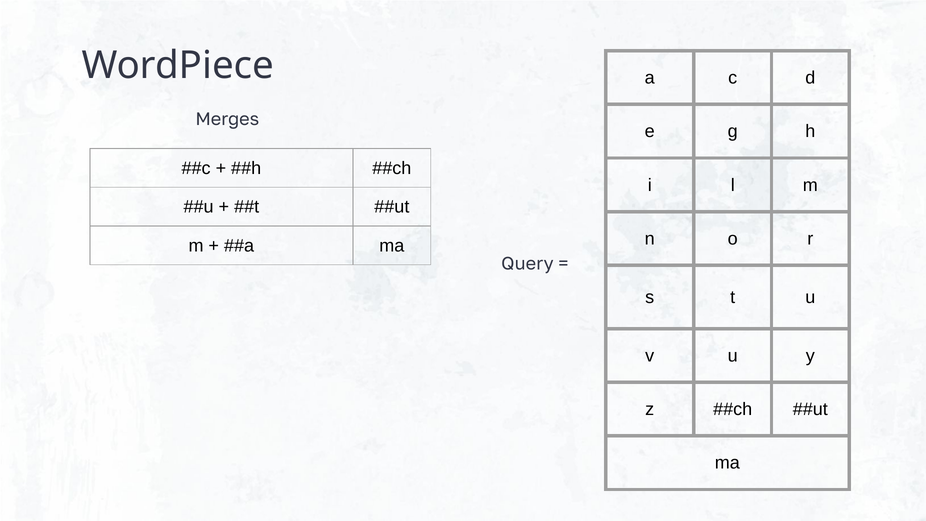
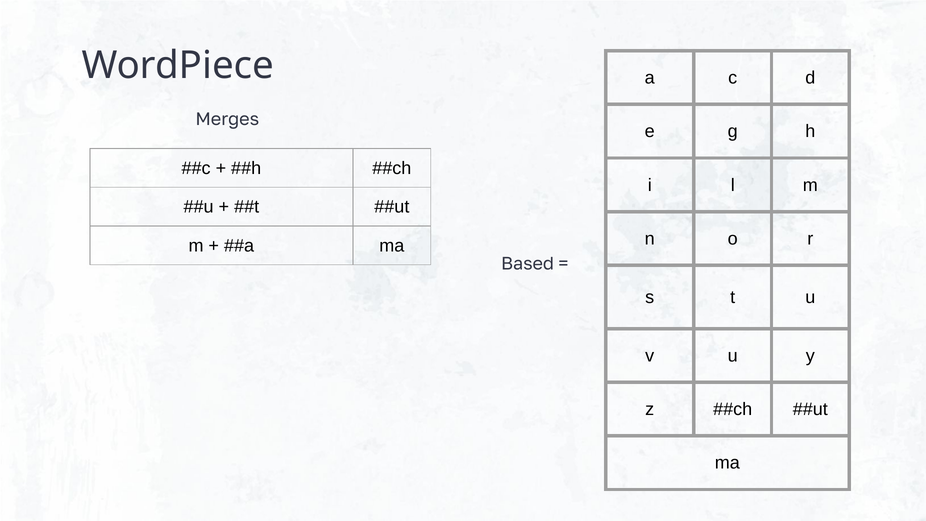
Query: Query -> Based (528, 264)
